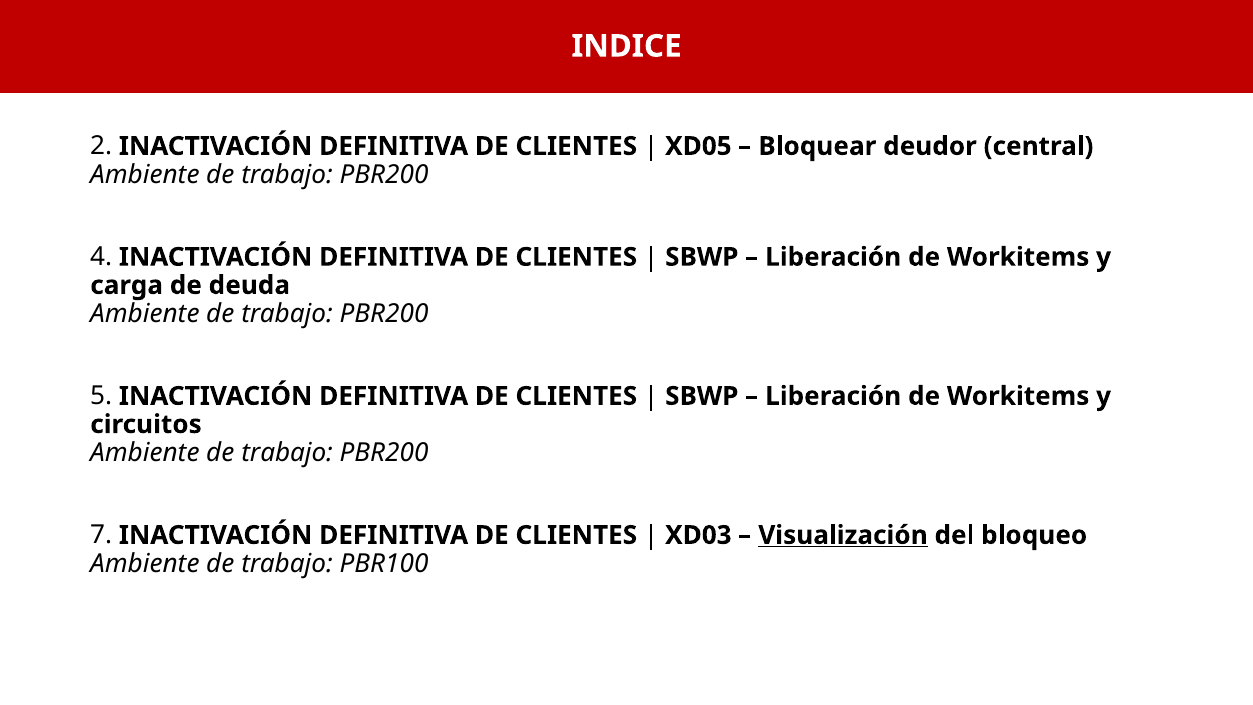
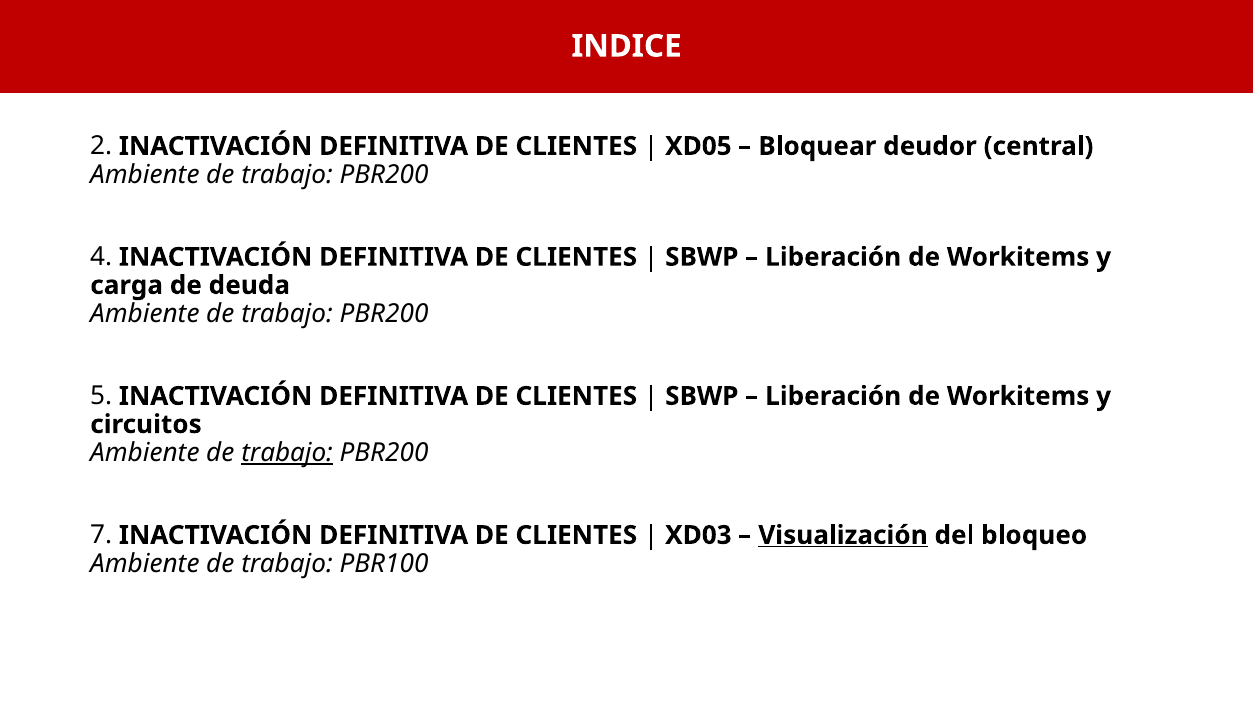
trabajo underline: none -> present (287, 453)
